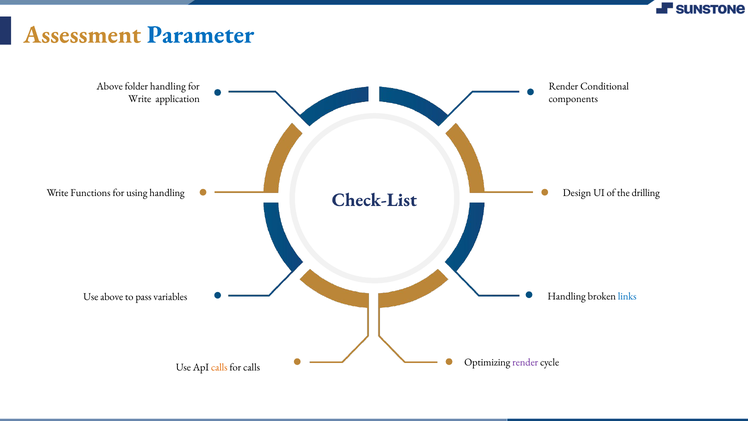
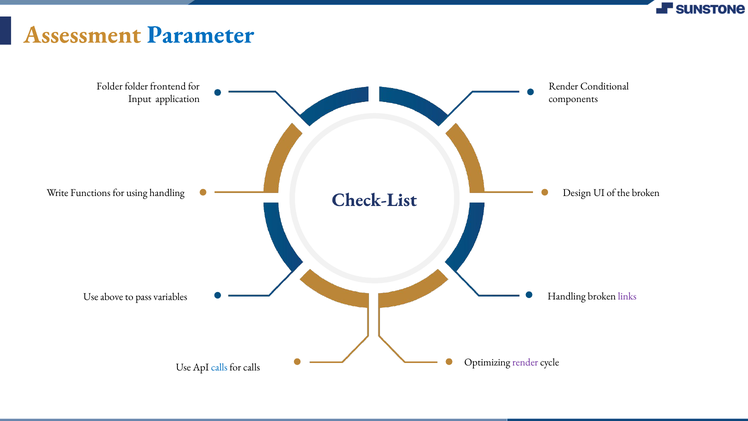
Above: Above -> Folder (110, 86)
folder handling: handling -> frontend (168, 86)
Write: Write -> Input (140, 99)
the drilling: drilling -> broken (646, 193)
links colour: blue -> purple (627, 296)
calls colour: orange -> blue (219, 367)
